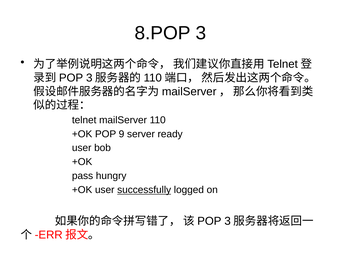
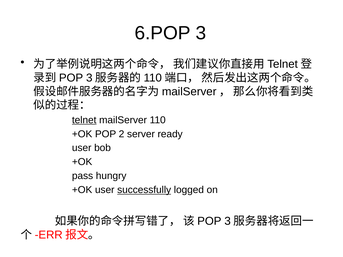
8.POP: 8.POP -> 6.POP (163, 33)
telnet underline: none -> present (84, 120)
9: 9 -> 2 (121, 134)
